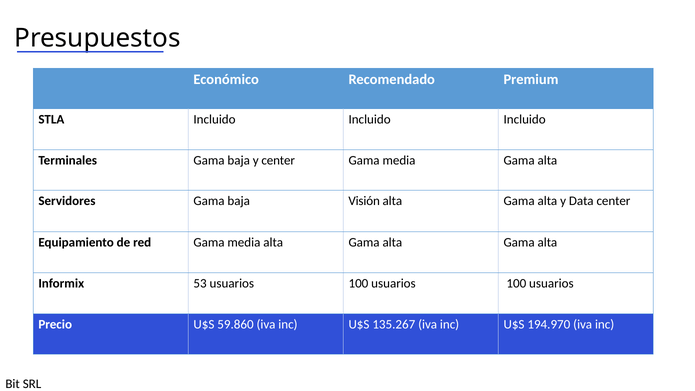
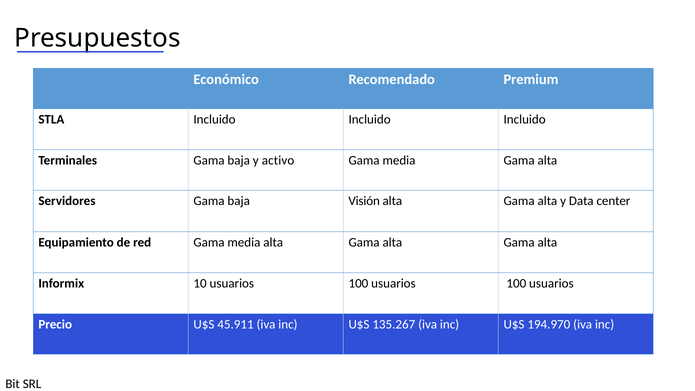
y center: center -> activo (278, 160)
53: 53 -> 10 (200, 283)
59.860: 59.860 -> 45.911 (235, 324)
